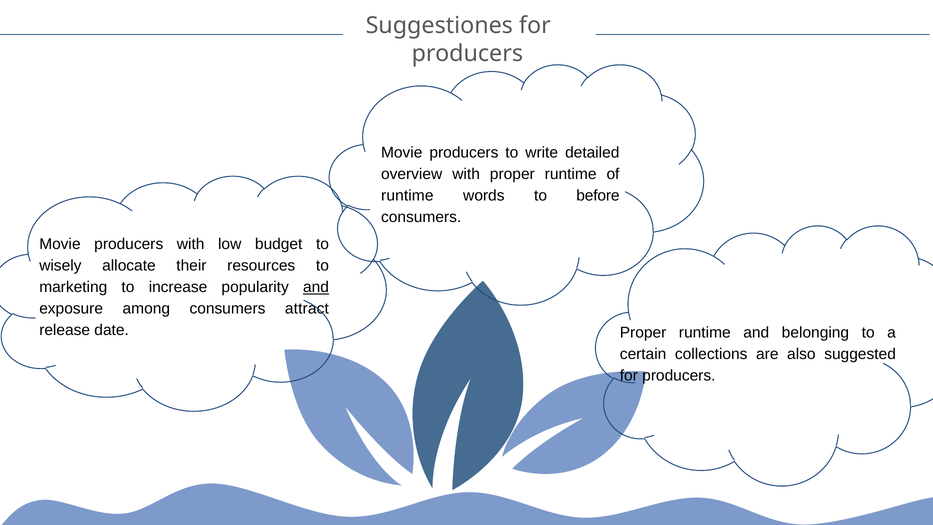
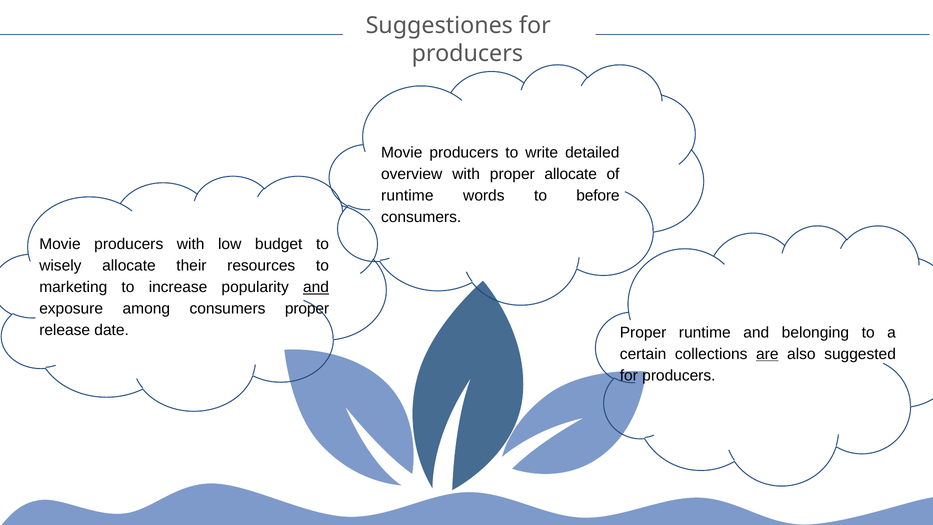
with proper runtime: runtime -> allocate (571, 174)
consumers attract: attract -> proper (307, 309)
are underline: none -> present (767, 354)
